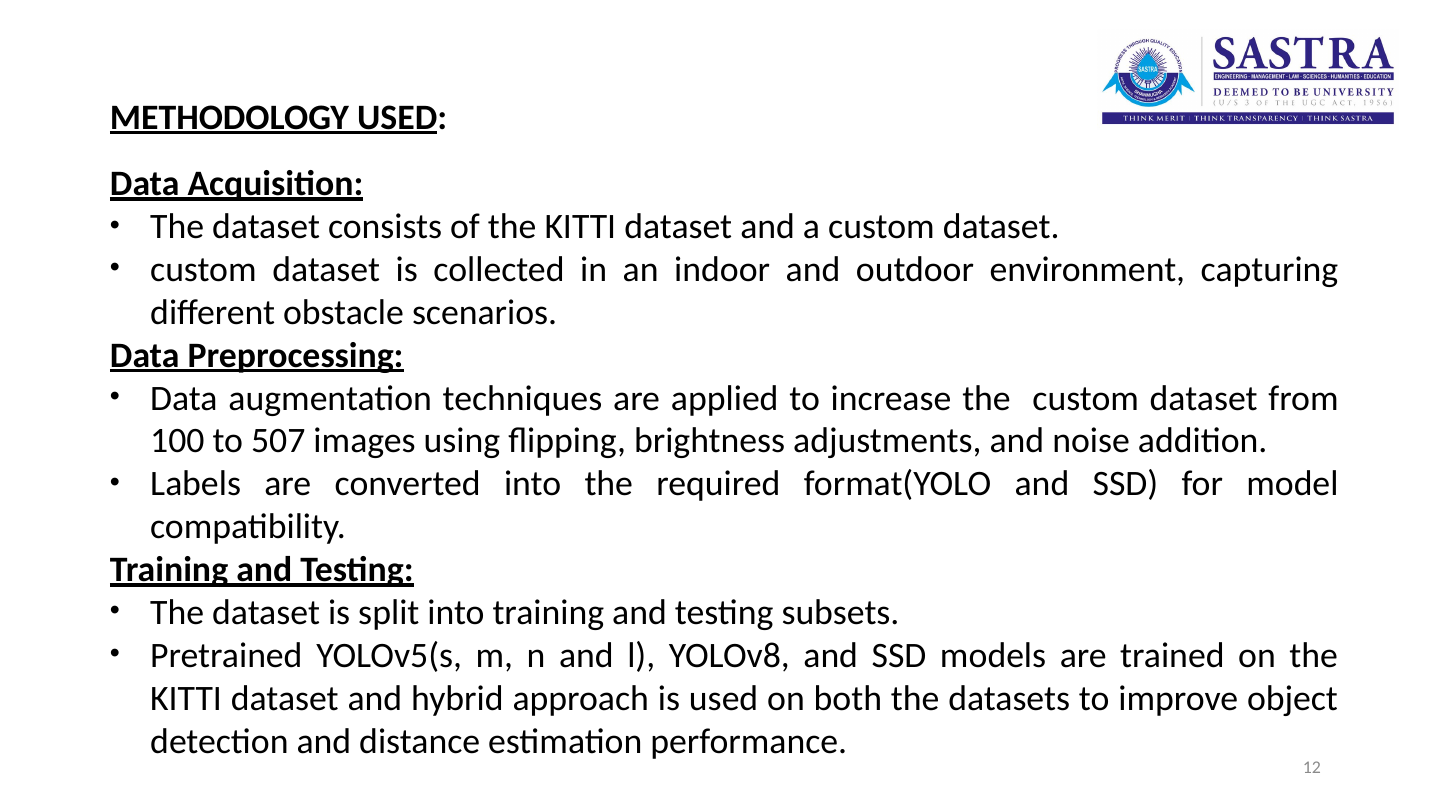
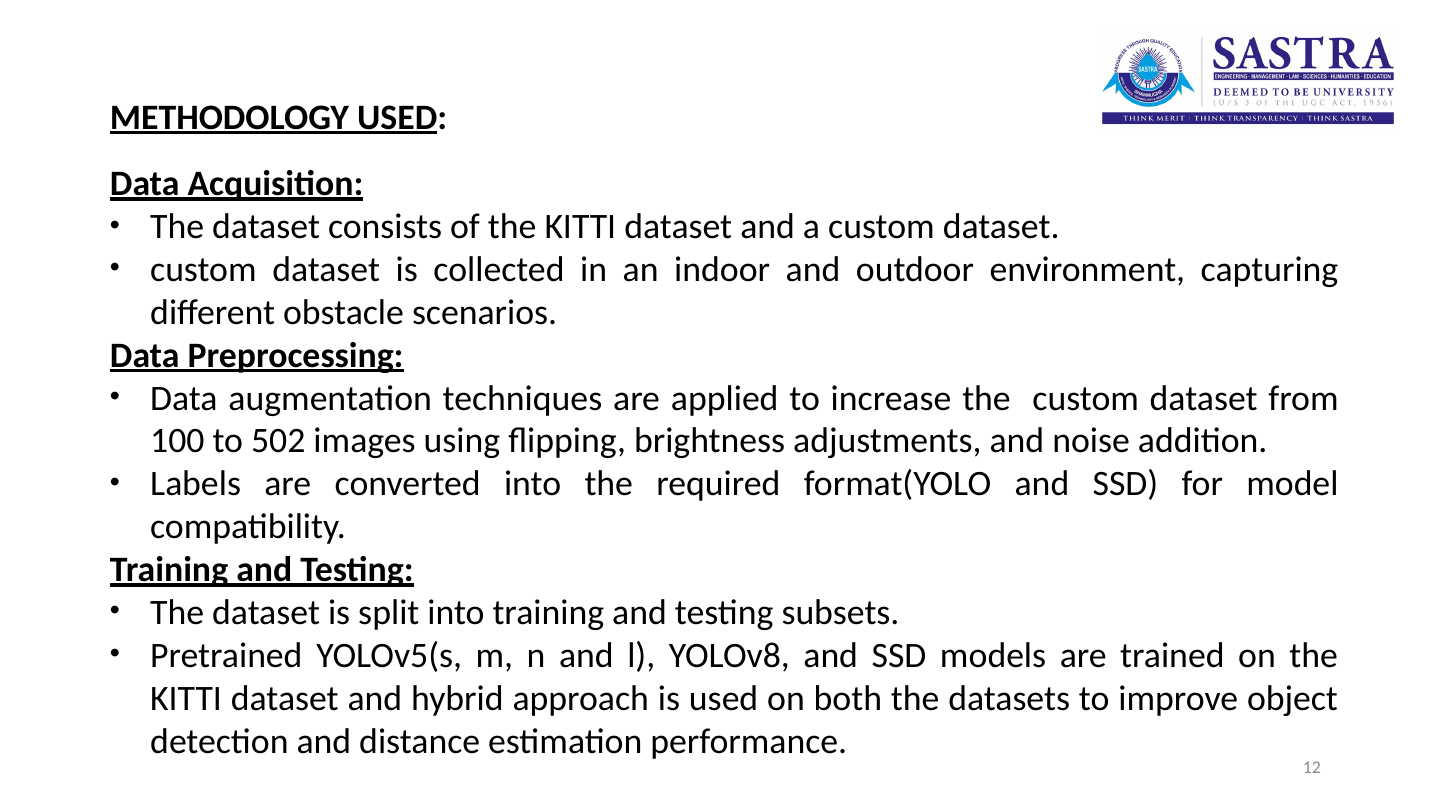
507: 507 -> 502 (278, 441)
